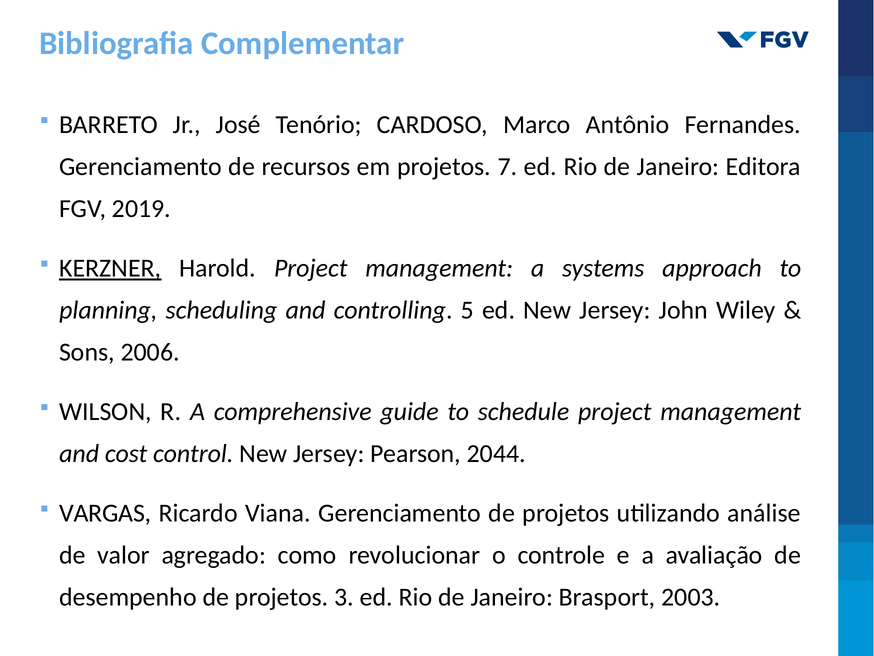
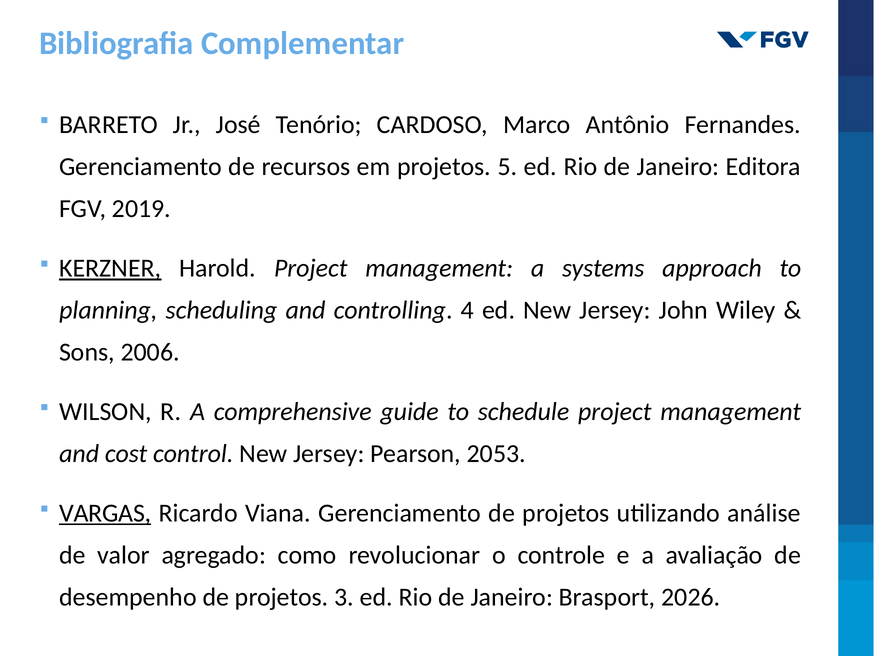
7: 7 -> 5 (507, 167)
5: 5 -> 4 (467, 310)
2044: 2044 -> 2053 (496, 453)
VARGAS underline: none -> present (105, 513)
2003: 2003 -> 2026 (691, 597)
